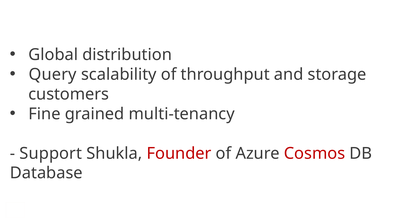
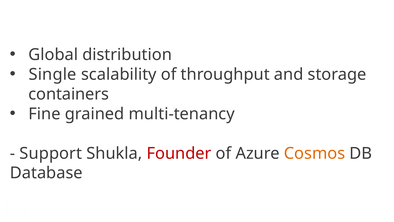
Query: Query -> Single (53, 74)
customers: customers -> containers (69, 94)
Cosmos colour: red -> orange (314, 153)
